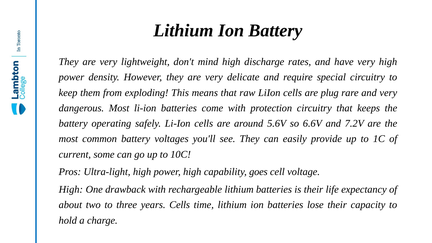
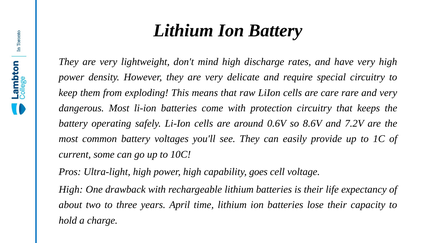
plug: plug -> care (330, 93)
5.6V: 5.6V -> 0.6V (277, 124)
6.6V: 6.6V -> 8.6V (312, 124)
years Cells: Cells -> April (180, 205)
